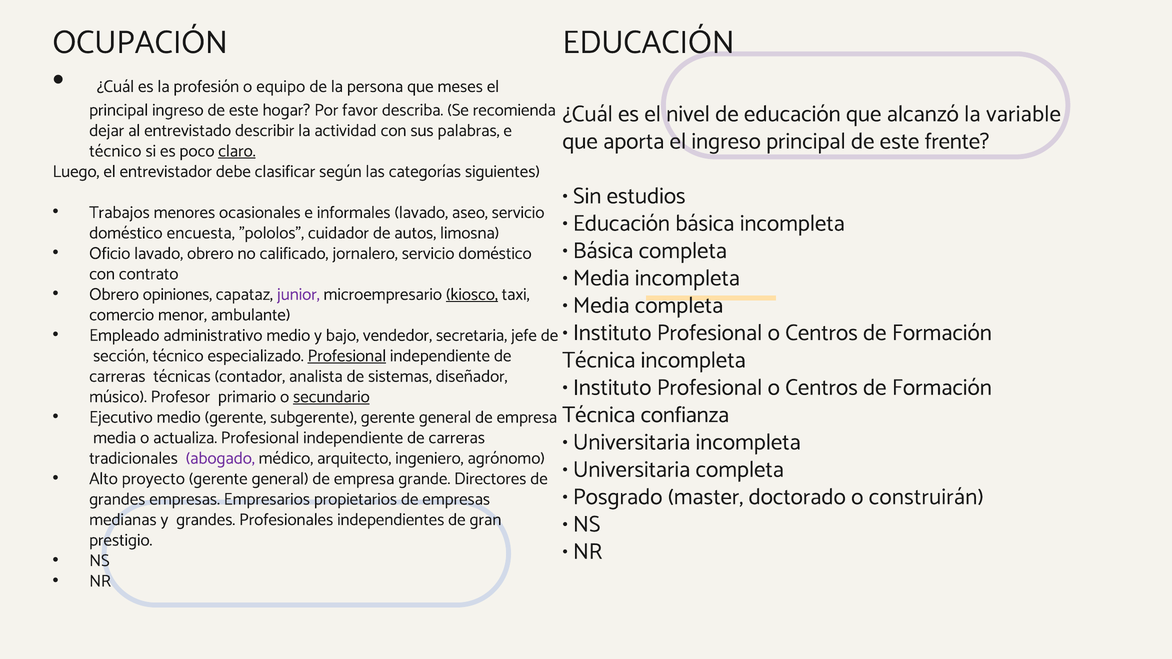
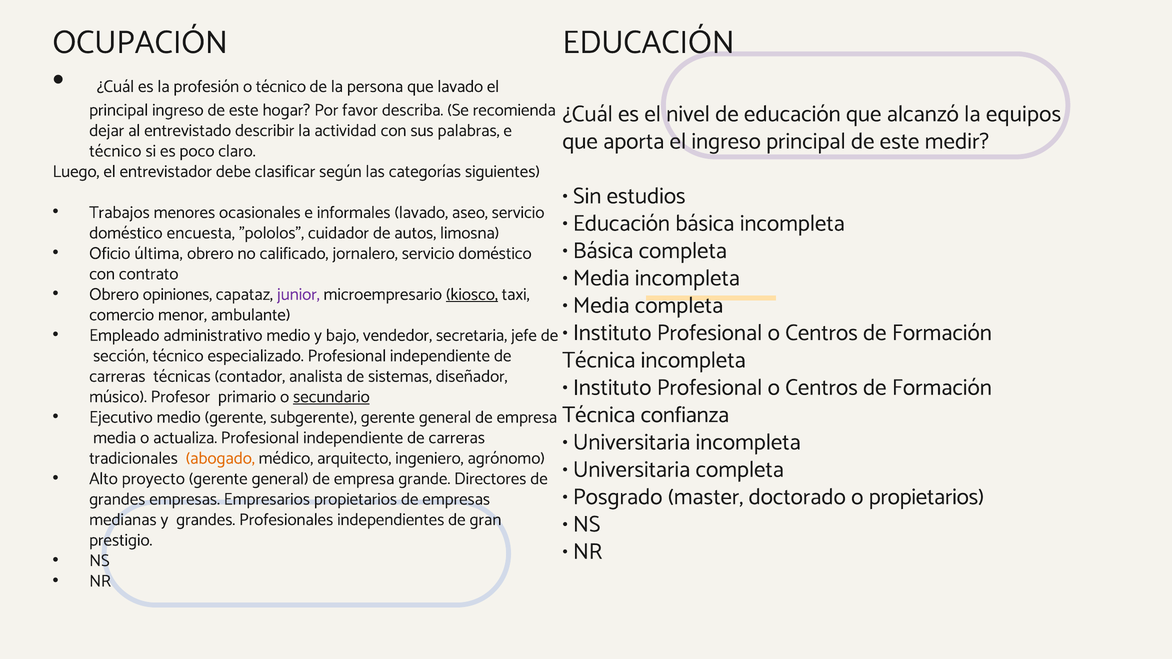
o equipo: equipo -> técnico (281, 86)
que meses: meses -> lavado (460, 86)
variable: variable -> equipos (1024, 114)
frente: frente -> medir (957, 141)
claro underline: present -> none (237, 151)
Oficio lavado: lavado -> última (159, 253)
Profesional underline: present -> none (347, 356)
abogado colour: purple -> orange (220, 458)
o construirán: construirán -> propietarios (926, 497)
